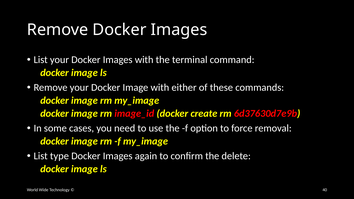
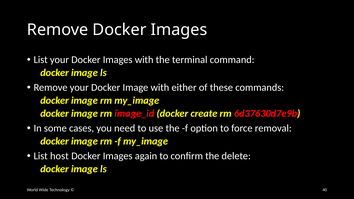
type: type -> host (59, 156)
